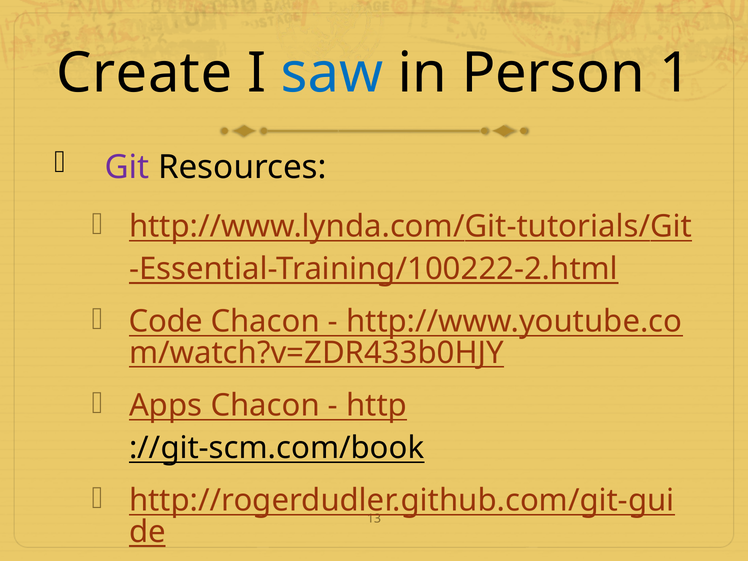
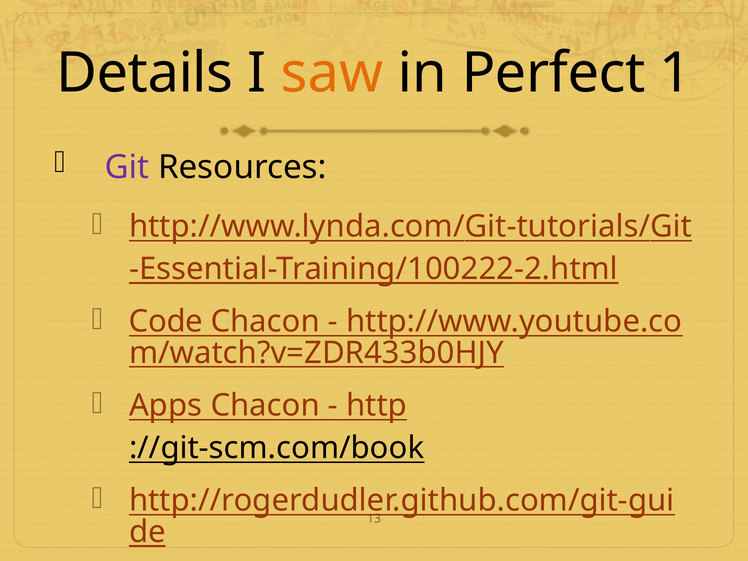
Create: Create -> Details (145, 73)
saw colour: blue -> orange (332, 73)
Person: Person -> Perfect (553, 73)
